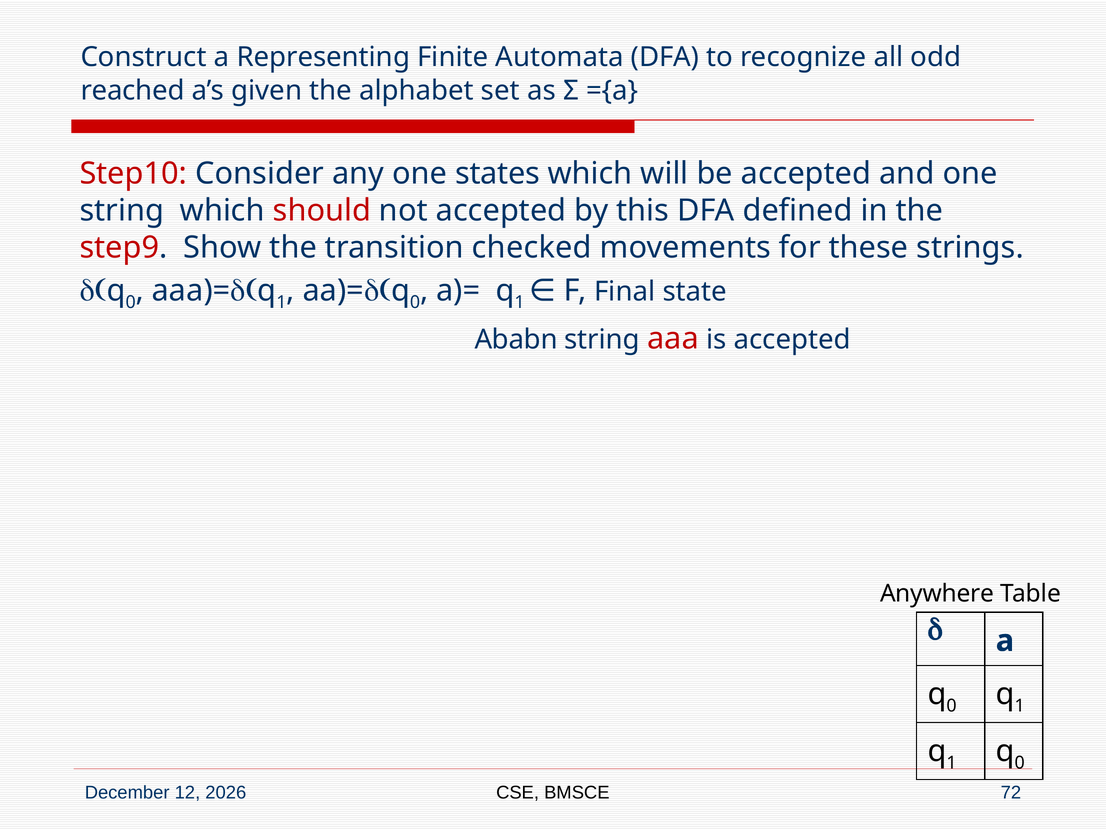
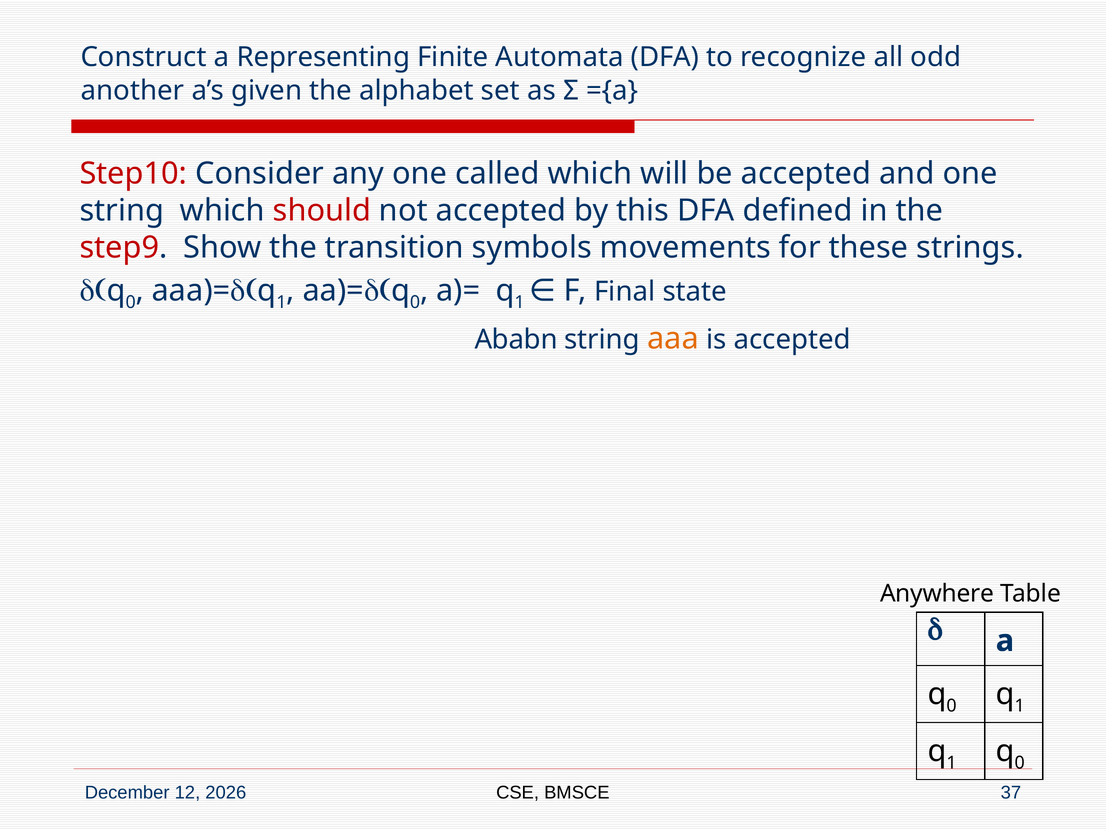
reached: reached -> another (132, 90)
states: states -> called (497, 174)
checked: checked -> symbols (532, 247)
aaa colour: red -> orange (673, 338)
72: 72 -> 37 (1011, 792)
